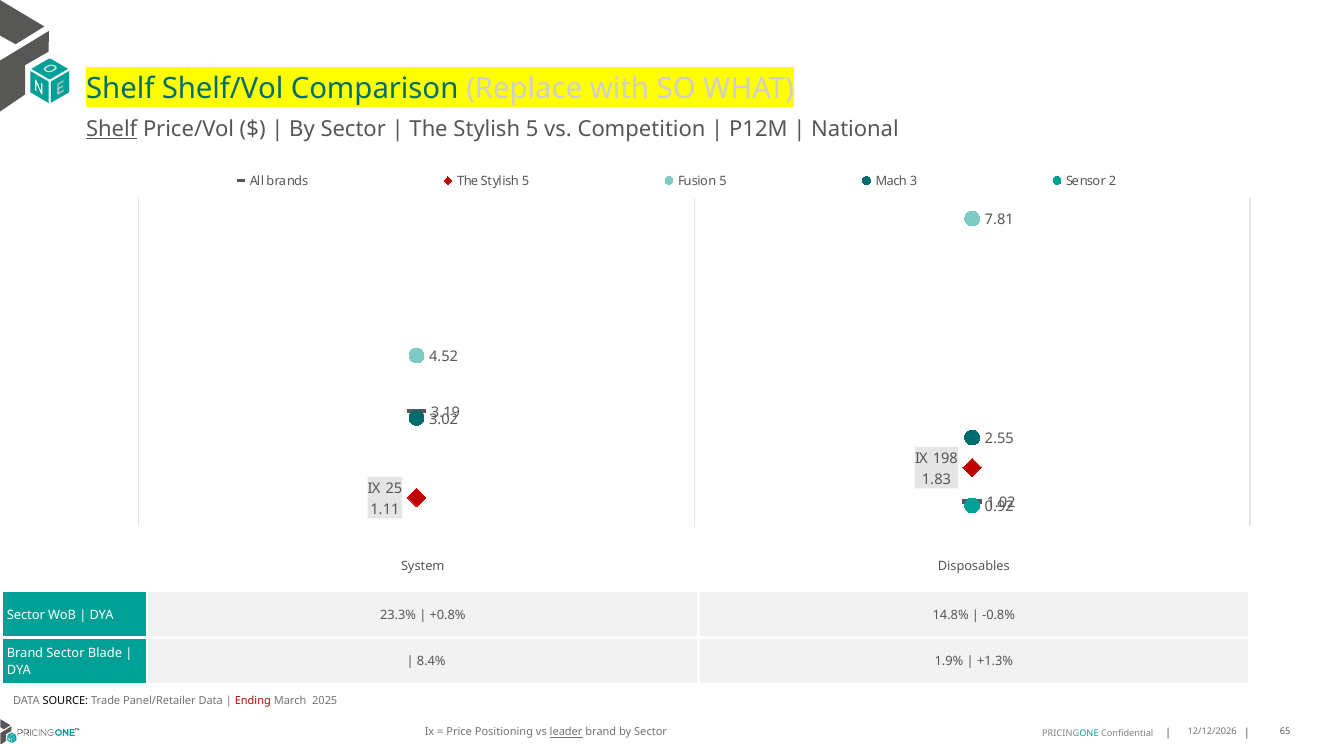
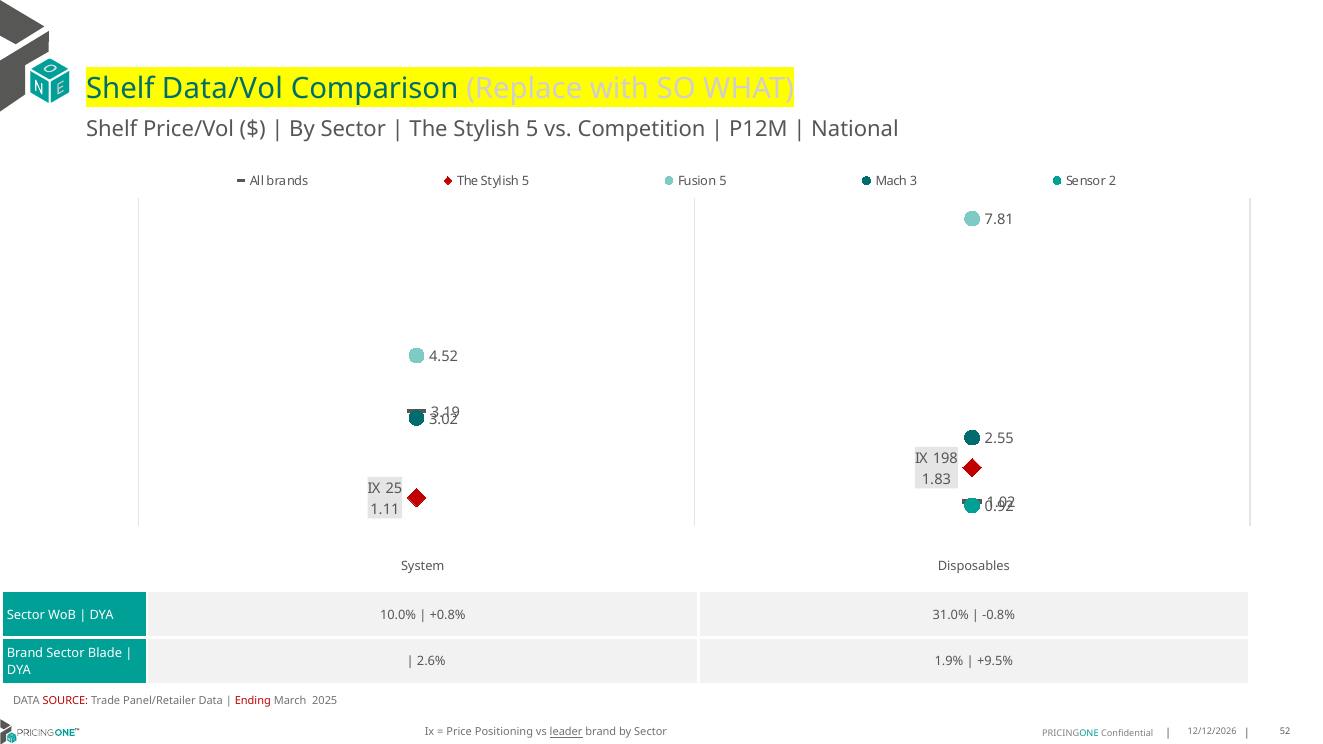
Shelf/Vol: Shelf/Vol -> Data/Vol (222, 89)
Shelf underline: present -> none (112, 129)
23.3%: 23.3% -> 10.0% (398, 615)
14.8%: 14.8% -> 31.0% (951, 615)
8.4%: 8.4% -> 2.6% (431, 662)
+1.3%: +1.3% -> +9.5% (995, 662)
SOURCE colour: black -> red (65, 701)
65: 65 -> 52 (1285, 732)
